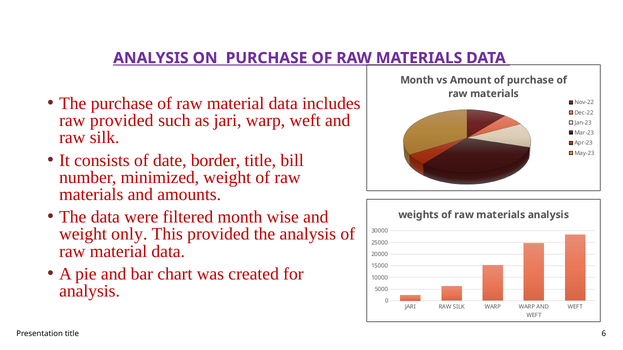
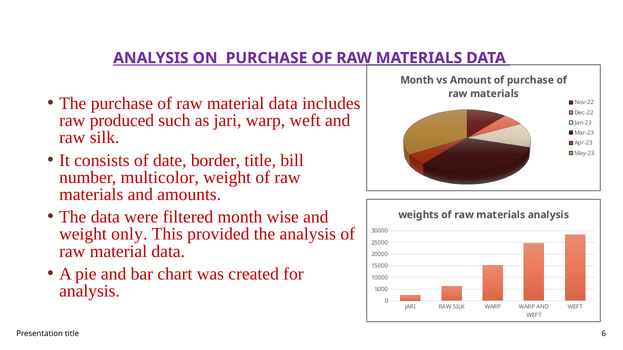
raw provided: provided -> produced (122, 121)
minimized: minimized -> multicolor (160, 178)
